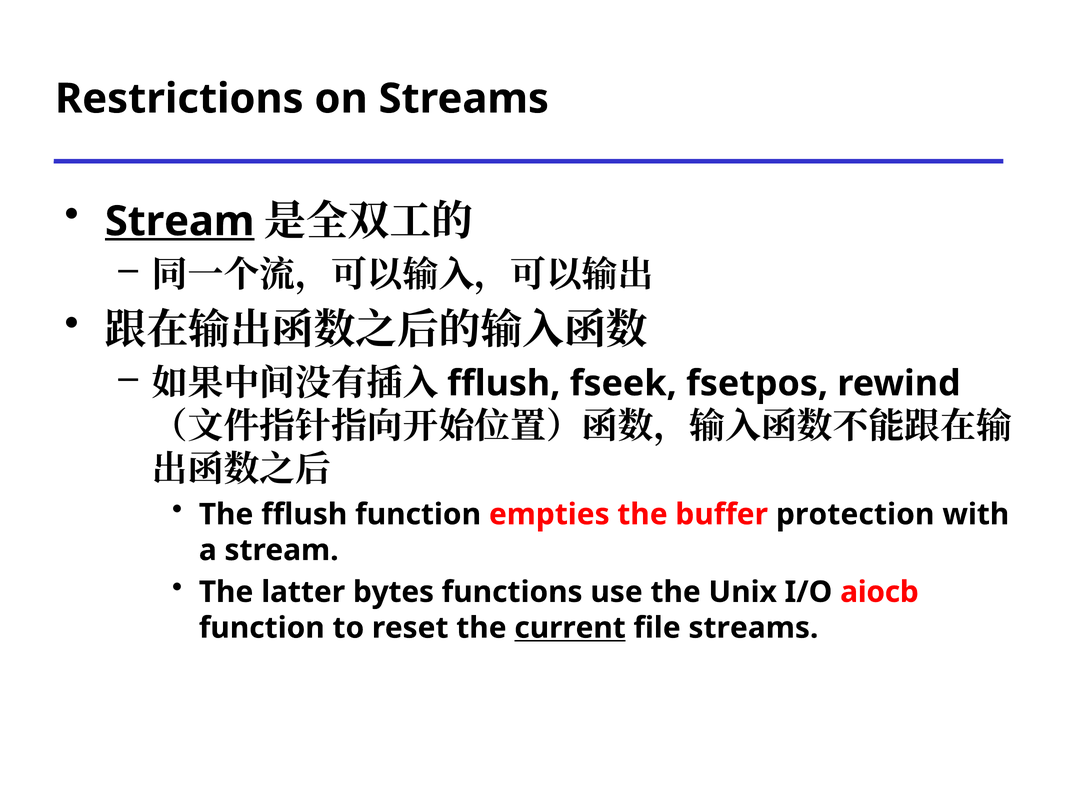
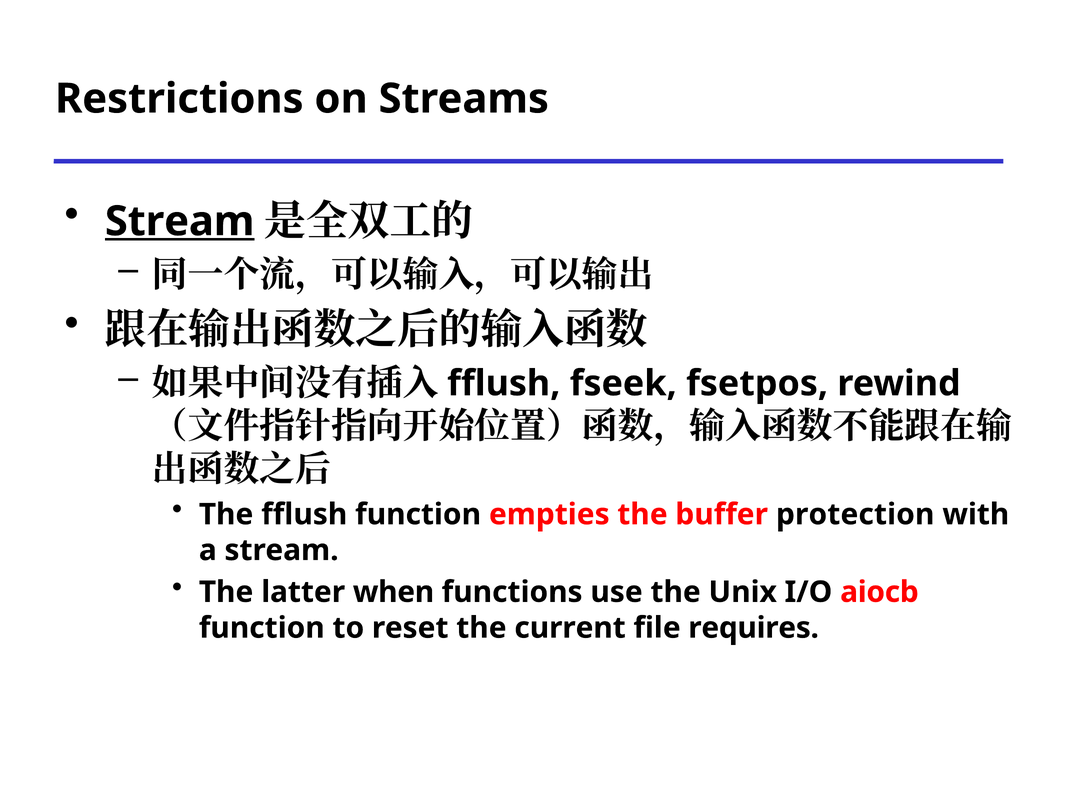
bytes: bytes -> when (394, 592)
current underline: present -> none (570, 628)
file streams: streams -> requires (754, 628)
